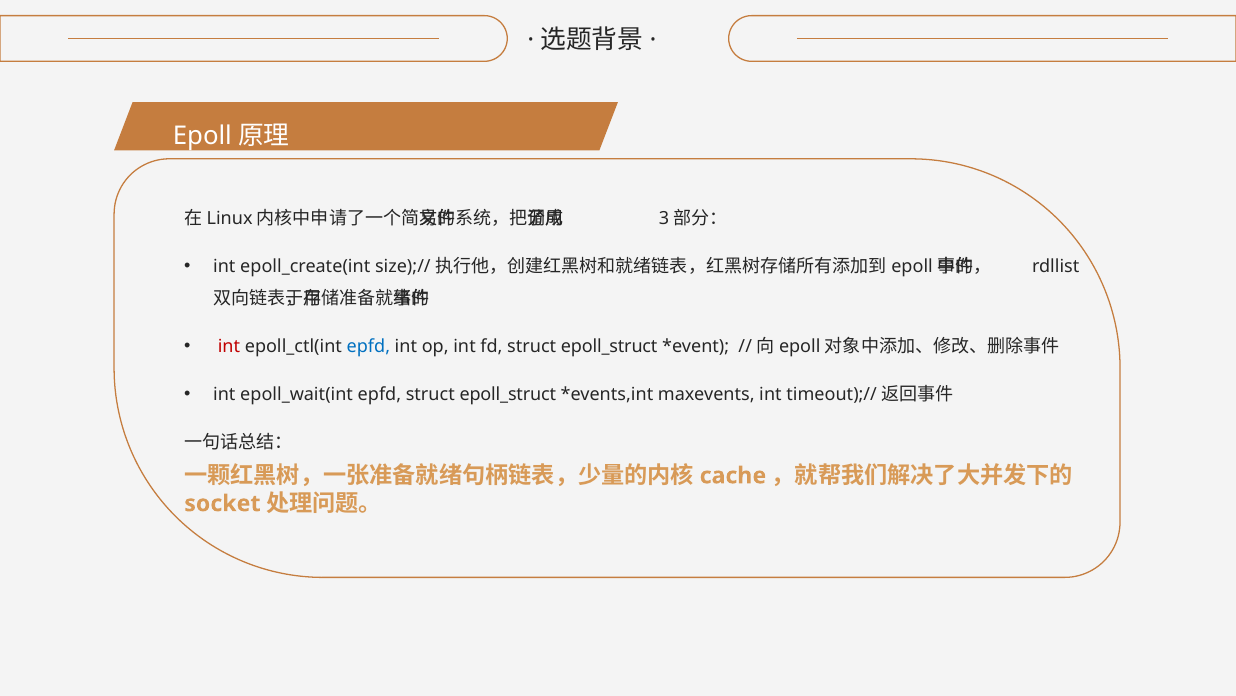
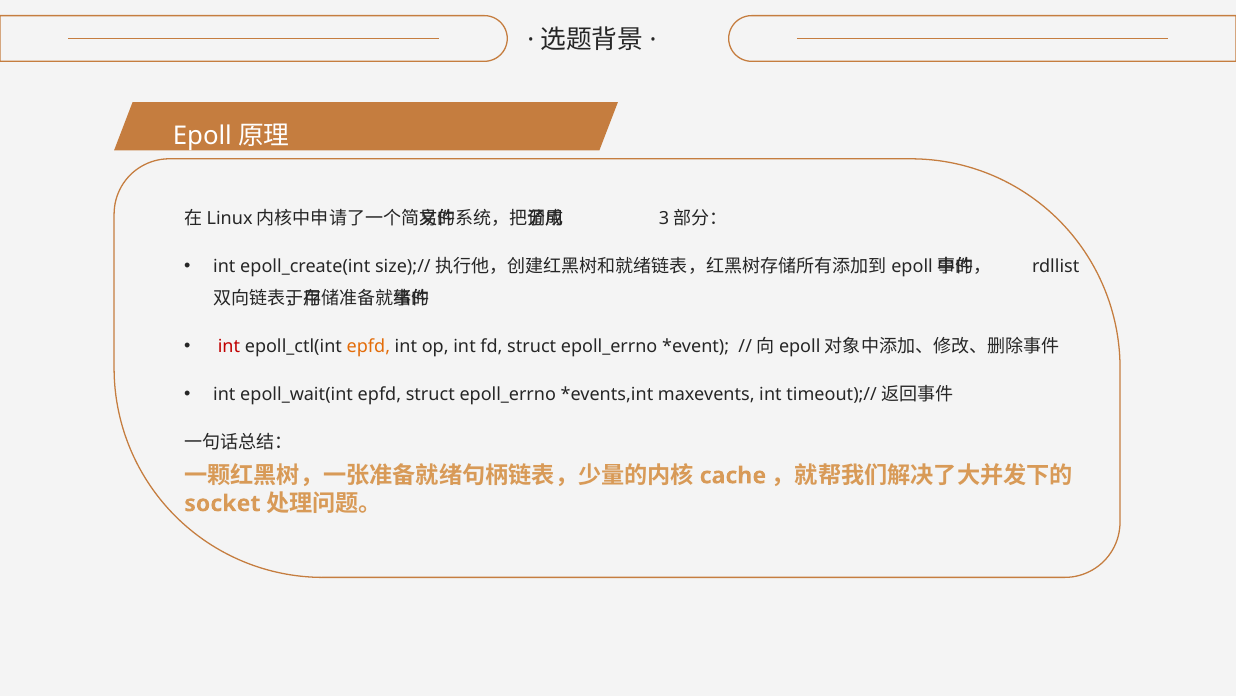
epfd colour: blue -> orange (368, 347)
fd struct epoll_struct: epoll_struct -> epoll_errno (609, 347)
epfd struct epoll_struct: epoll_struct -> epoll_errno (508, 394)
